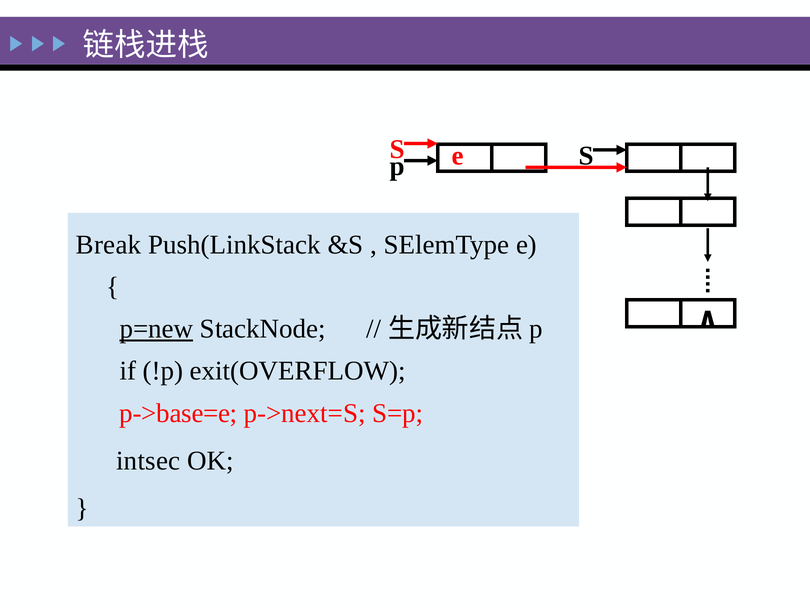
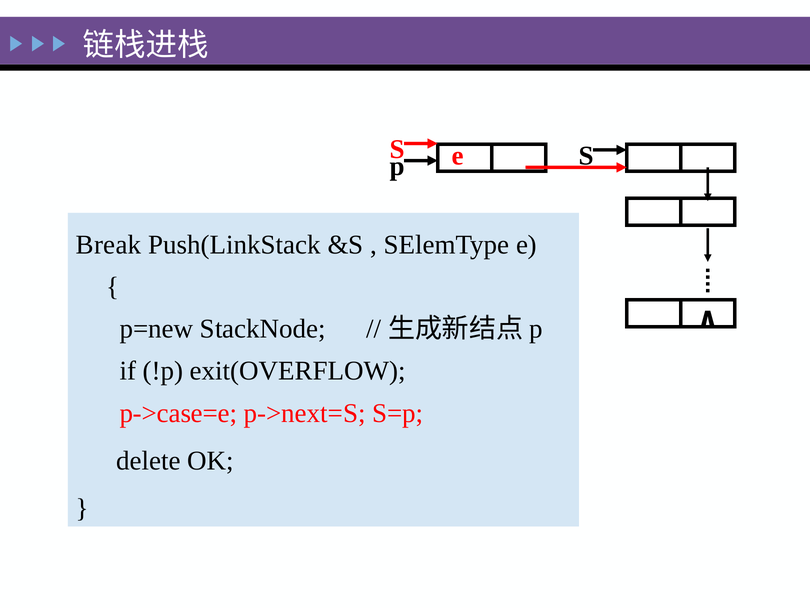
p=new underline: present -> none (156, 329)
p->base=e: p->base=e -> p->case=e (178, 413)
intsec: intsec -> delete (148, 460)
